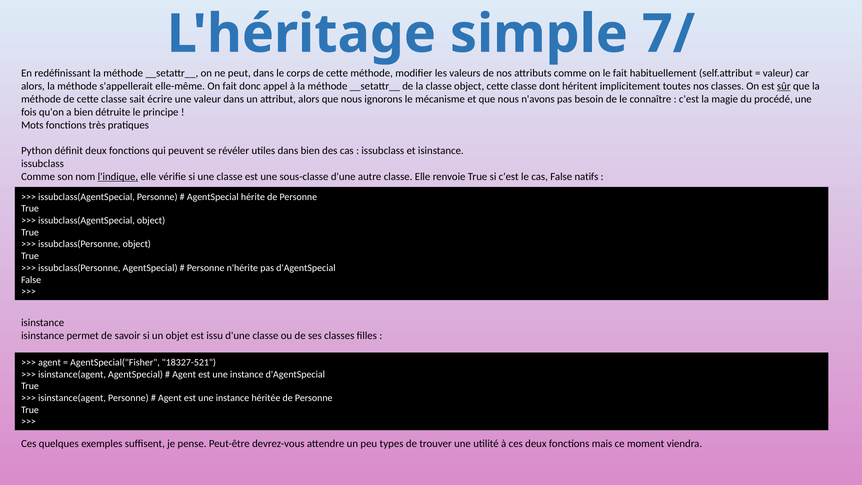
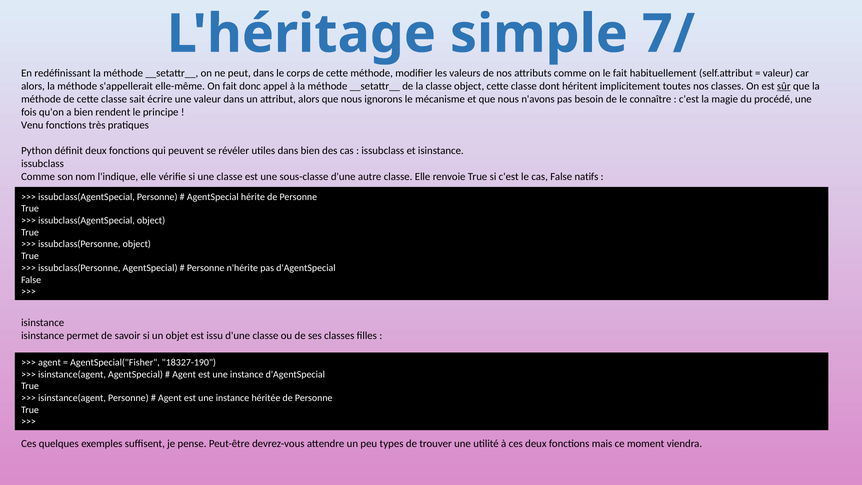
détruite: détruite -> rendent (113, 112)
Mots: Mots -> Venu (32, 125)
l'indique underline: present -> none (118, 177)
18327-521: 18327-521 -> 18327-190 (189, 362)
